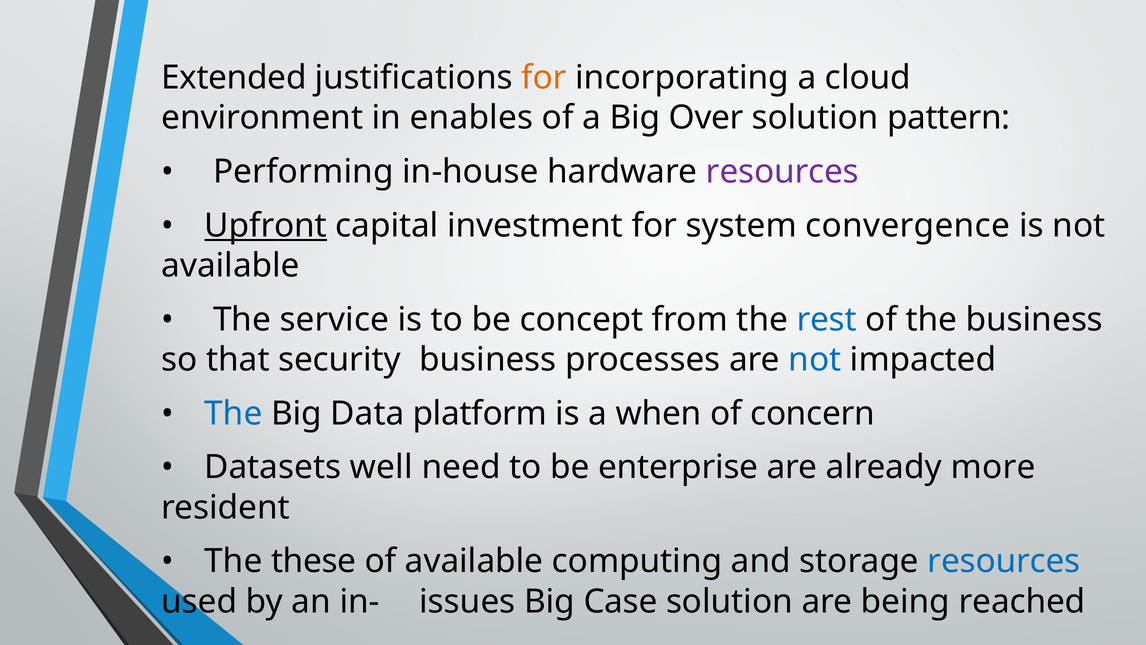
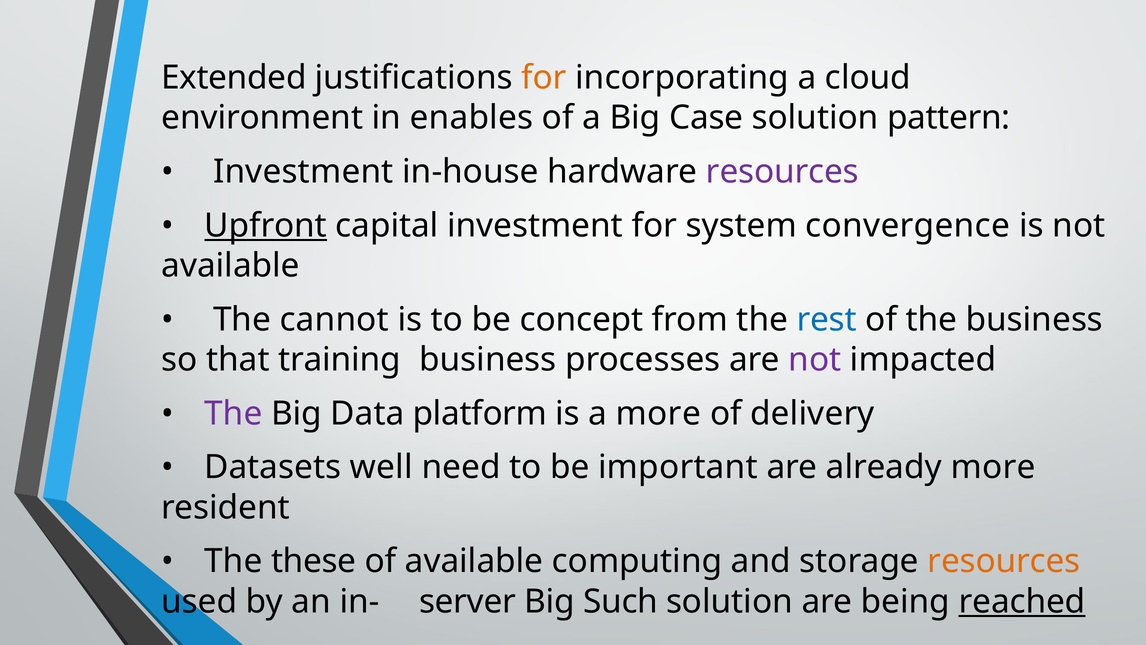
Over: Over -> Case (706, 118)
Performing: Performing -> Investment (303, 171)
service: service -> cannot (334, 319)
security: security -> training (339, 359)
not colour: blue -> purple (815, 359)
The colour: blue -> purple (233, 413)
a when: when -> more (658, 413)
concern: concern -> delivery (812, 413)
enterprise: enterprise -> important (678, 467)
resources colour: blue -> orange (1004, 561)
issues: issues -> server (468, 601)
Case: Case -> Such (621, 601)
reached underline: none -> present (1022, 601)
